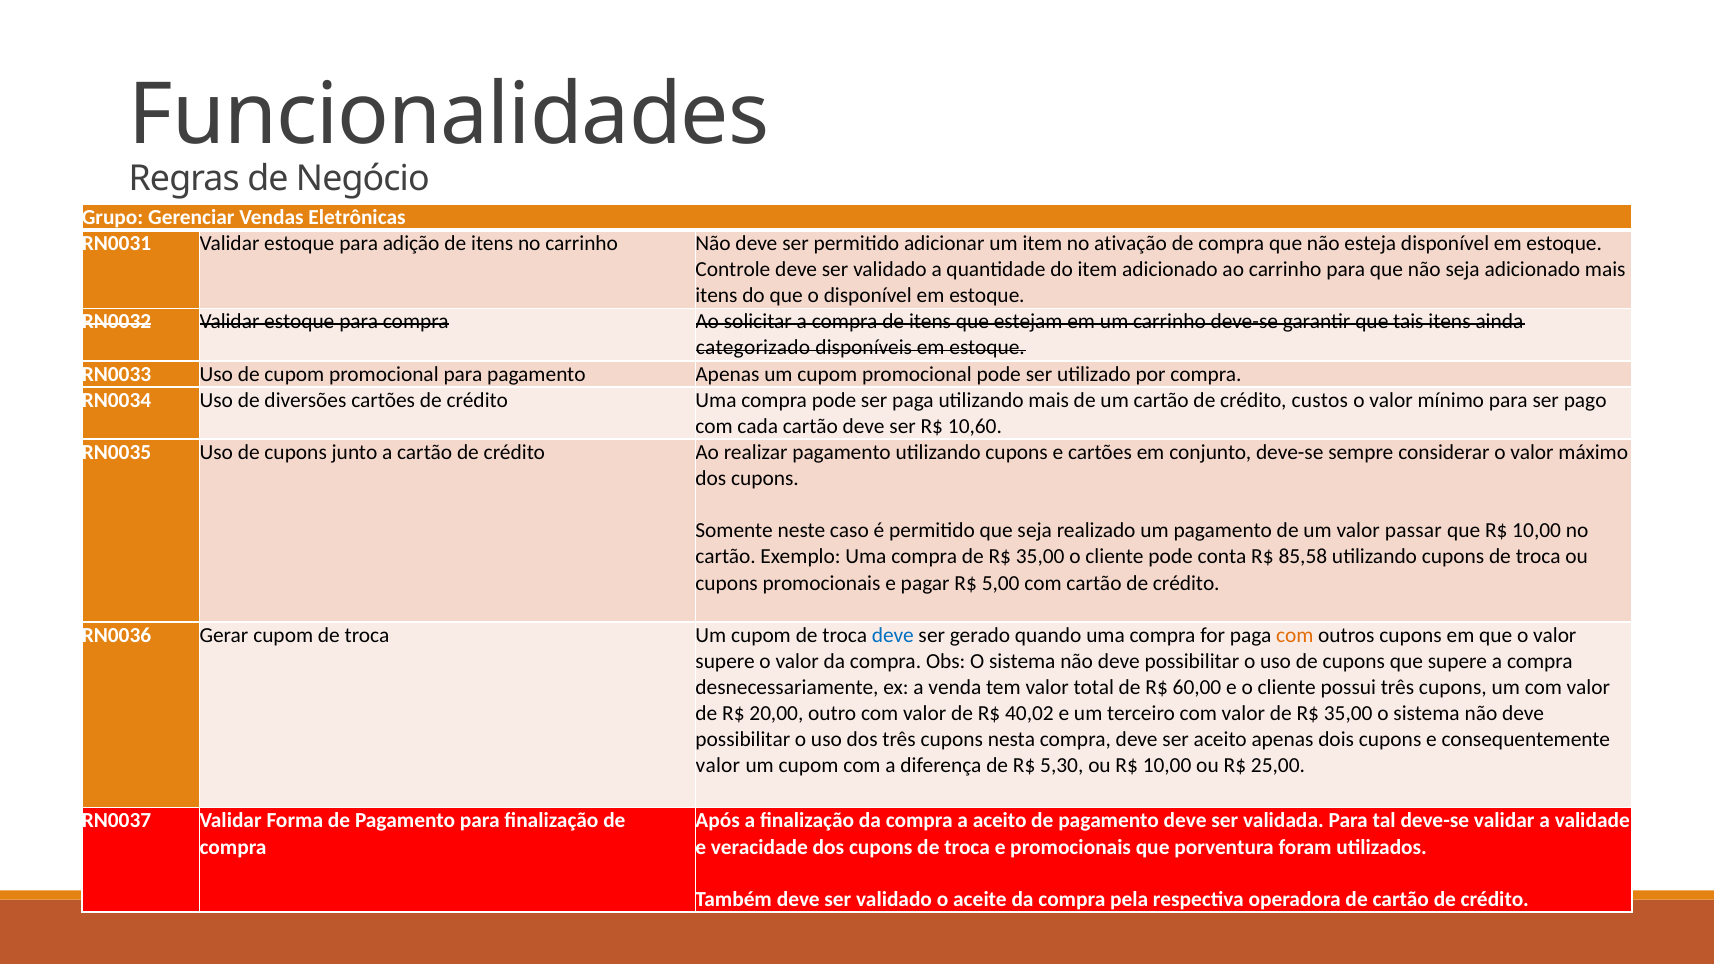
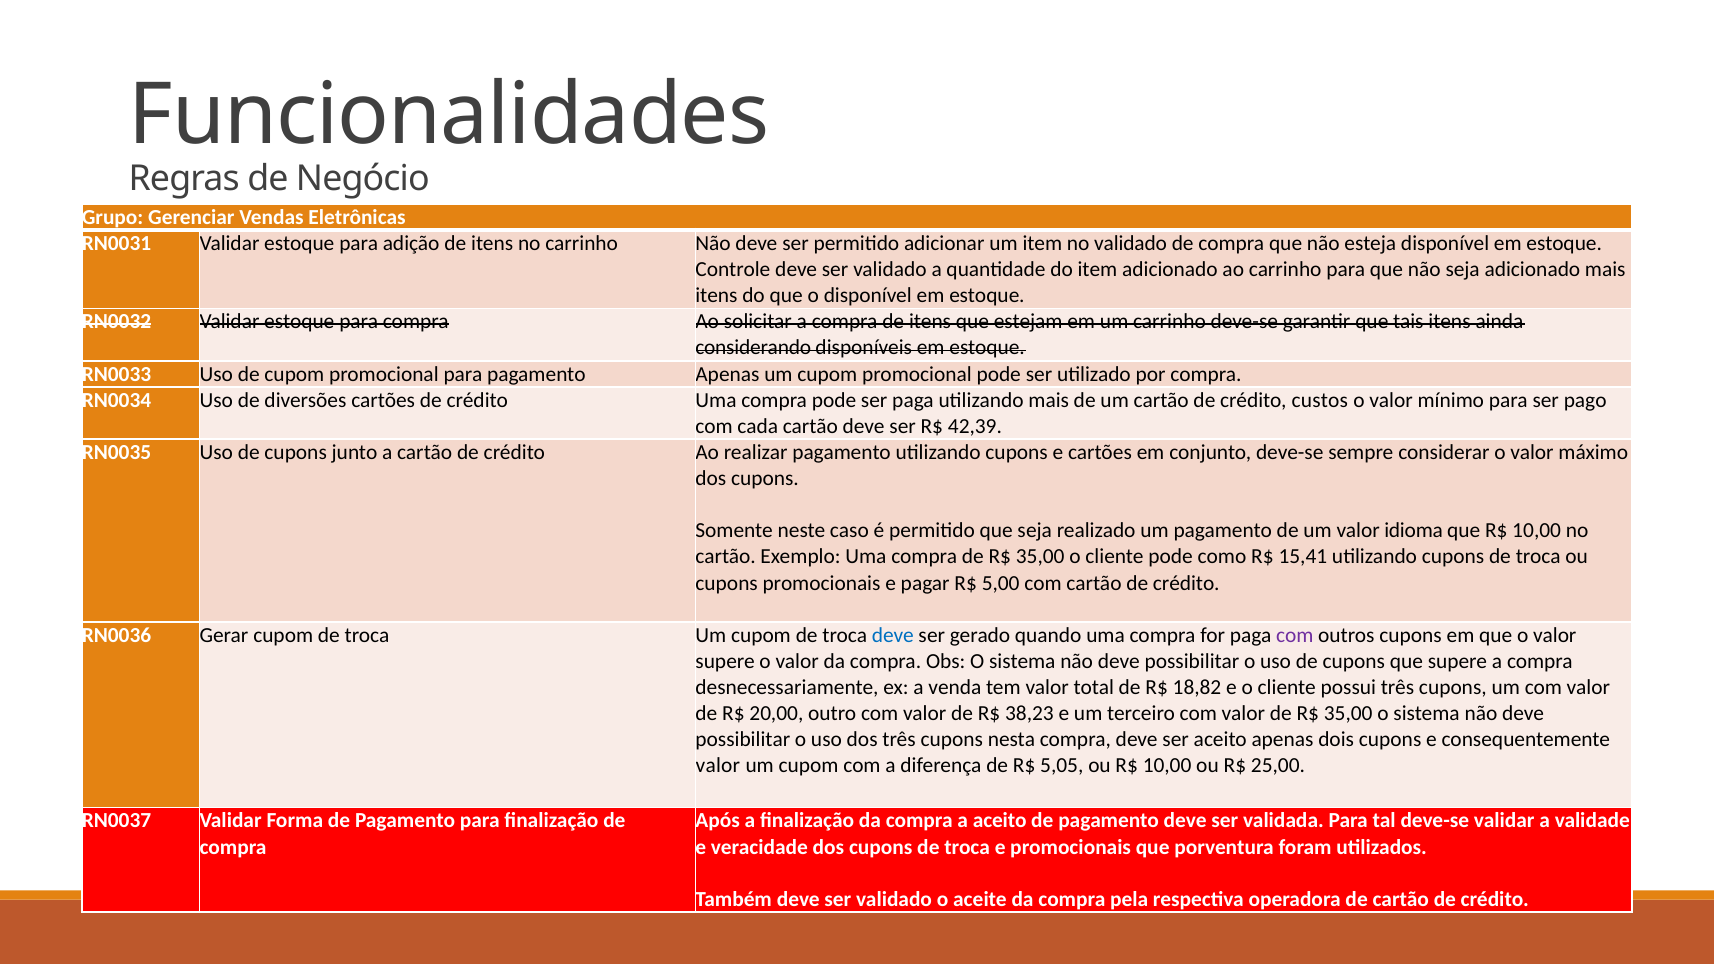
no ativação: ativação -> validado (1131, 243)
categorizado: categorizado -> considerando (753, 348)
10,60: 10,60 -> 42,39 (975, 426)
passar: passar -> idioma (1414, 531)
conta: conta -> como (1222, 557)
85,58: 85,58 -> 15,41 (1303, 557)
com colour: orange -> purple (1295, 635)
60,00: 60,00 -> 18,82 (1197, 688)
40,02: 40,02 -> 38,23 (1029, 714)
5,30: 5,30 -> 5,05 (1062, 766)
